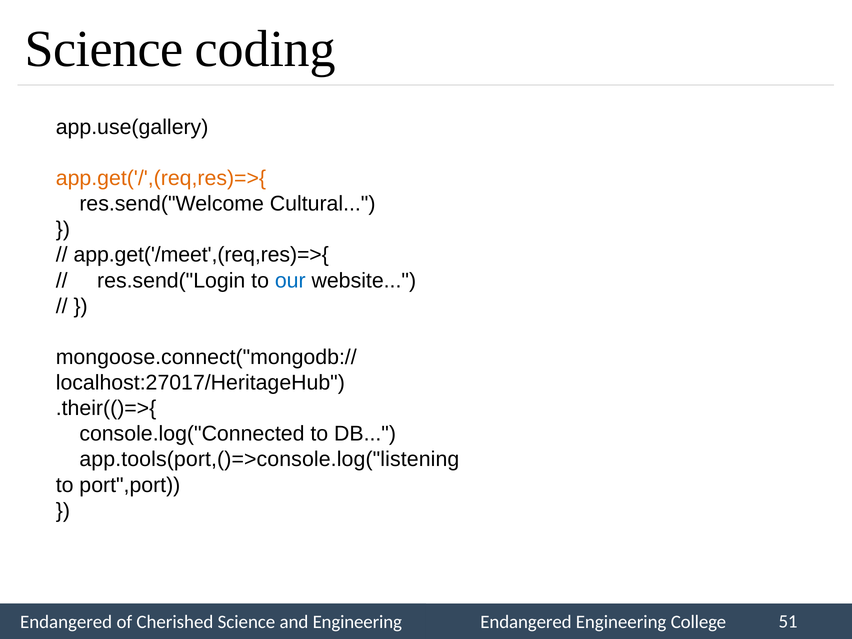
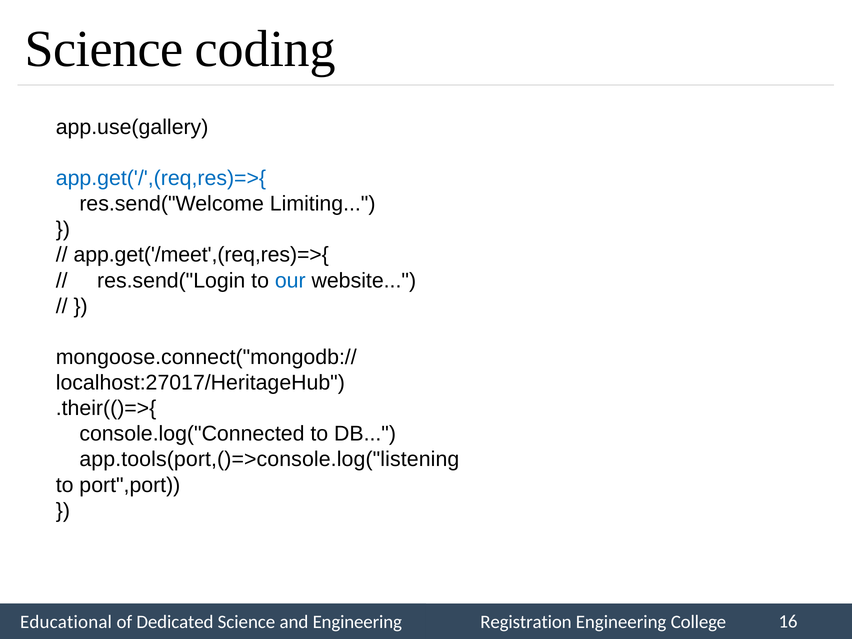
app.get('/',(req,res)=>{ colour: orange -> blue (161, 178)
Cultural: Cultural -> Limiting (323, 204)
Endangered: Endangered -> Educational (66, 622)
Cherished: Cherished -> Dedicated (175, 622)
Engineering Endangered: Endangered -> Registration (526, 622)
51: 51 -> 16 (788, 621)
